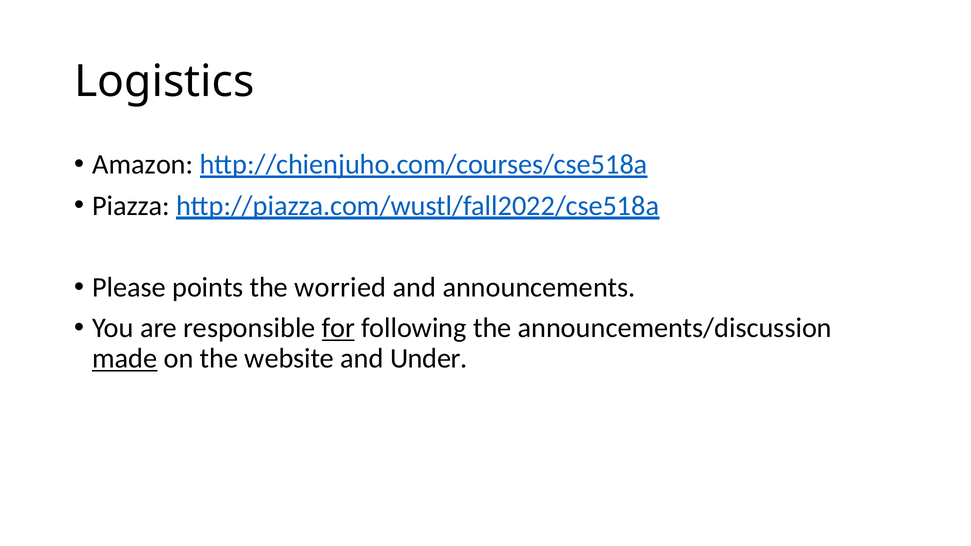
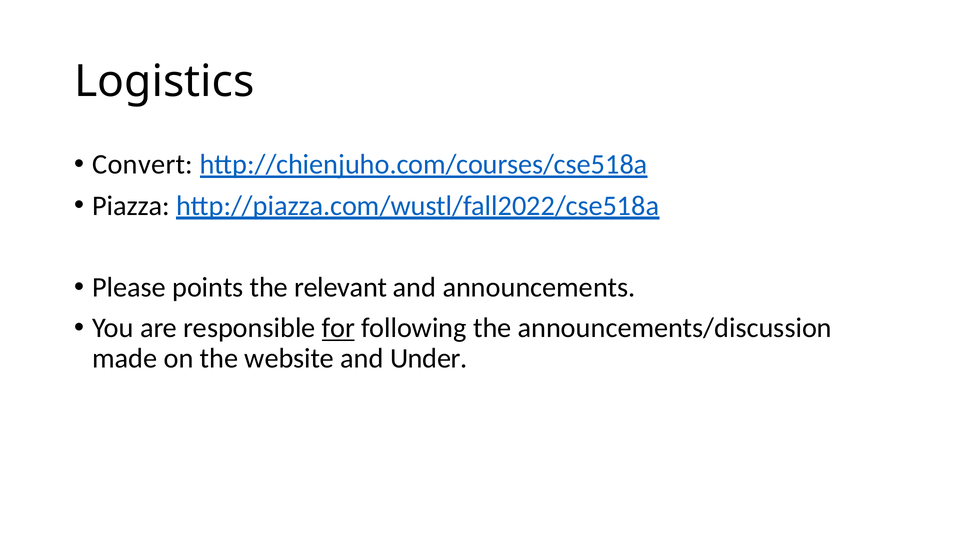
Amazon: Amazon -> Convert (143, 165)
worried: worried -> relevant (341, 287)
made underline: present -> none (125, 359)
